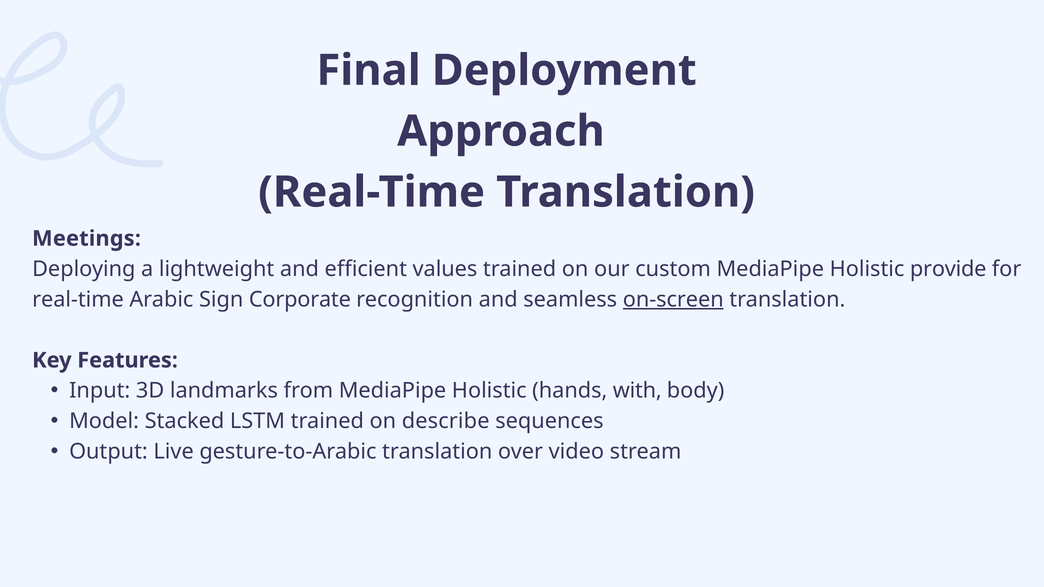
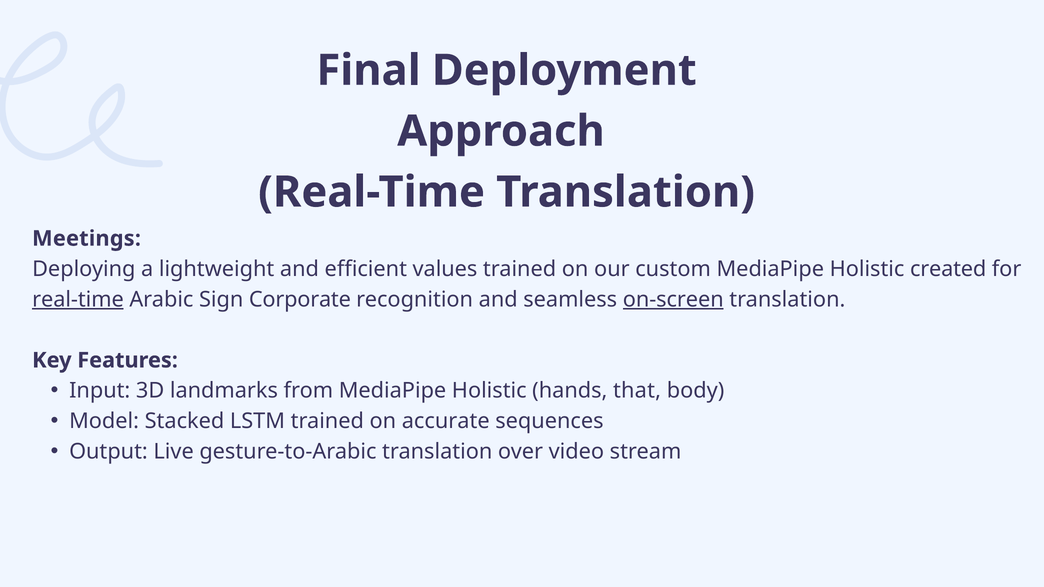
provide: provide -> created (948, 269)
real-time underline: none -> present (78, 300)
with: with -> that (637, 391)
describe: describe -> accurate (446, 421)
